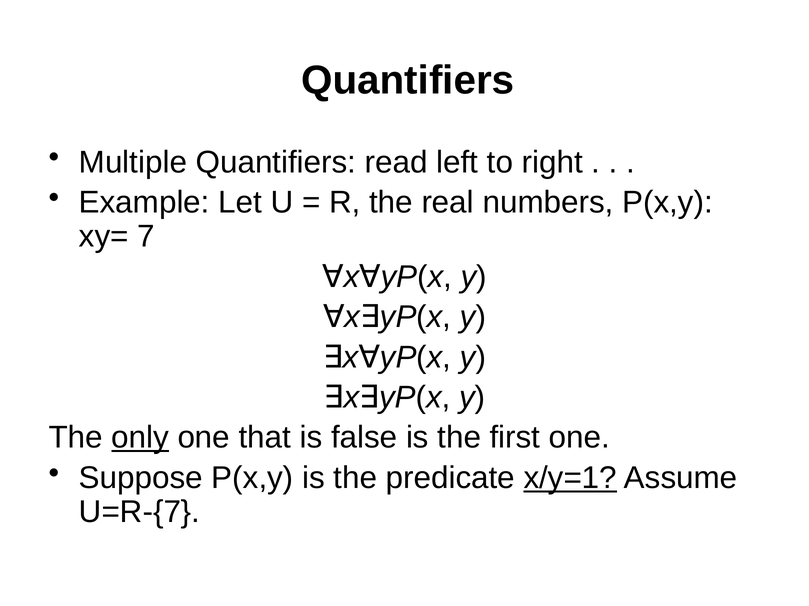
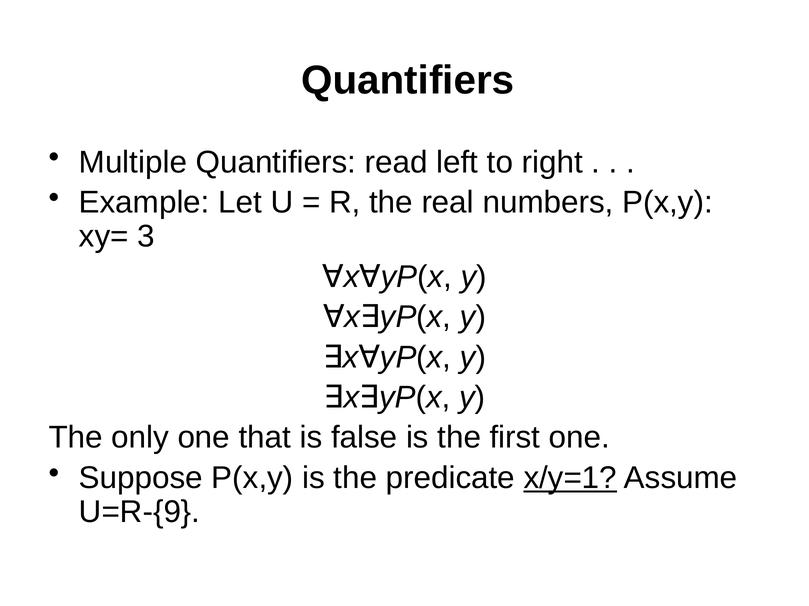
7: 7 -> 3 (146, 237)
only underline: present -> none (140, 438)
U=R-{7: U=R-{7 -> U=R-{9 (140, 512)
